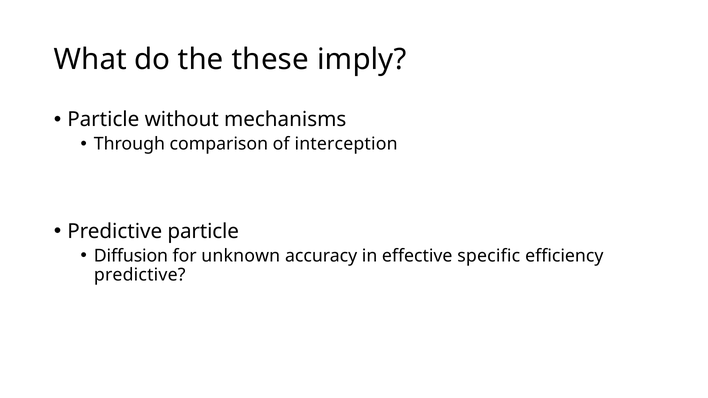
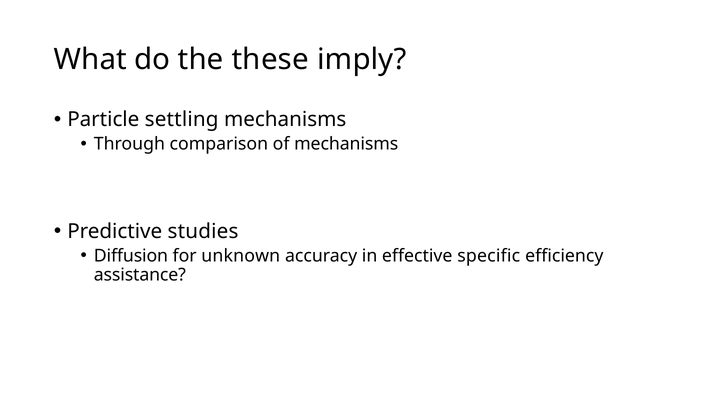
without: without -> settling (182, 120)
of interception: interception -> mechanisms (346, 144)
Predictive particle: particle -> studies (203, 232)
predictive: predictive -> assistance (140, 275)
